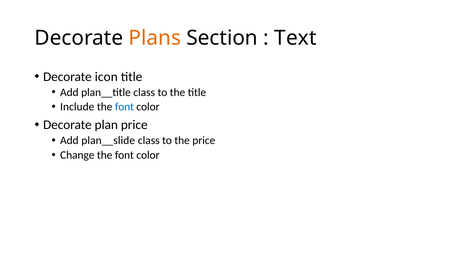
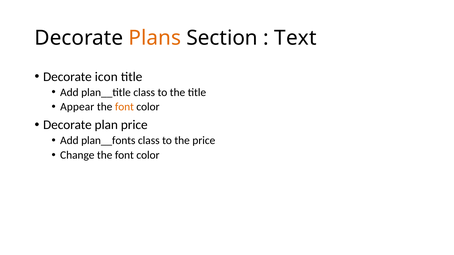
Include: Include -> Appear (77, 107)
font colour: blue -> orange (124, 107)
plan__slide: plan__slide -> plan__fonts (108, 141)
